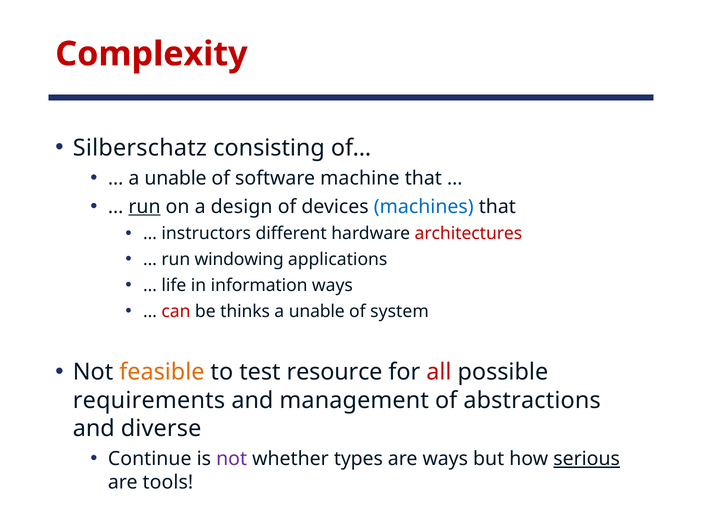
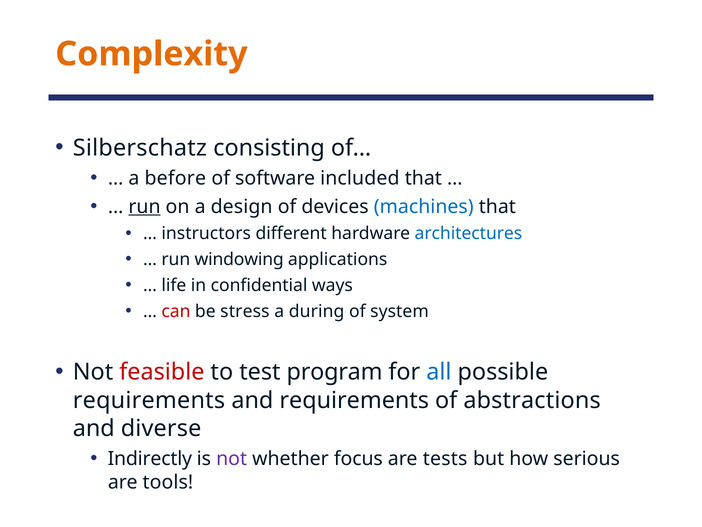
Complexity colour: red -> orange (151, 54)
unable: unable -> before (175, 178)
machine: machine -> included (360, 178)
architectures colour: red -> blue (468, 233)
information: information -> confidential (259, 285)
thinks: thinks -> stress (245, 311)
unable: unable -> during (317, 311)
feasible colour: orange -> red (162, 372)
resource: resource -> program (335, 372)
all colour: red -> blue (439, 372)
and management: management -> requirements (354, 400)
Continue: Continue -> Indirectly (150, 458)
types: types -> focus (358, 458)
are ways: ways -> tests (445, 458)
serious underline: present -> none (587, 458)
